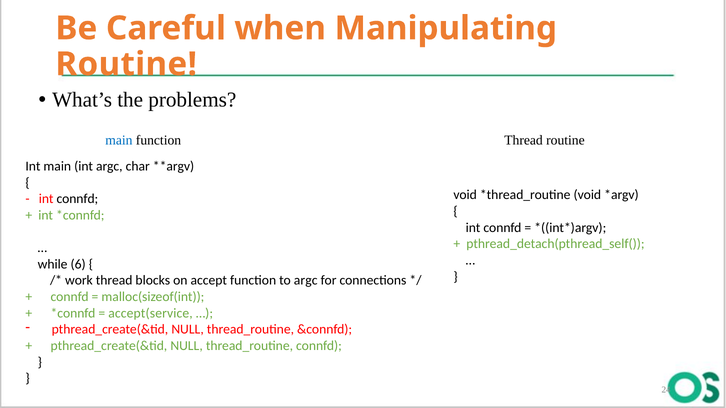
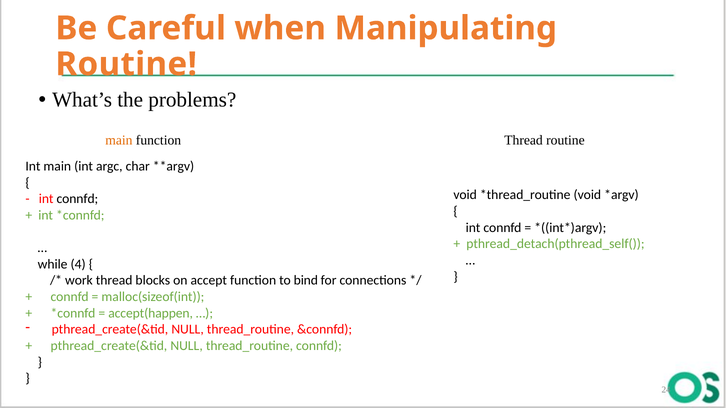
main colour: blue -> orange (119, 141)
6: 6 -> 4 (78, 264)
to argc: argc -> bind (306, 281)
accept(service: accept(service -> accept(happen (151, 313)
